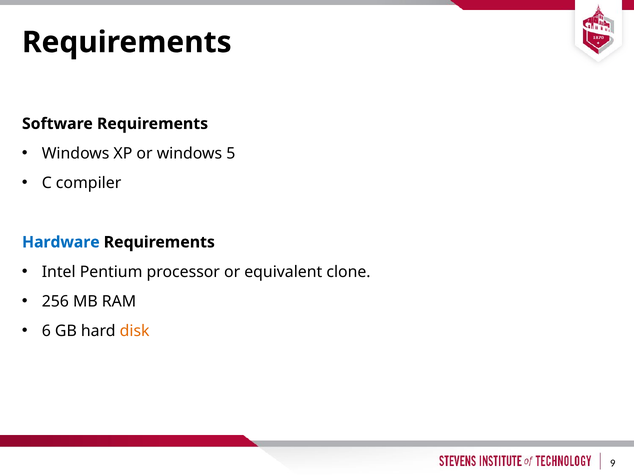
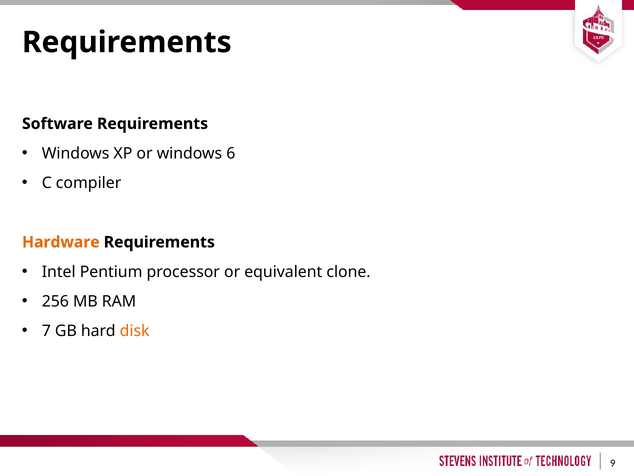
5: 5 -> 6 (231, 153)
Hardware colour: blue -> orange (61, 242)
6: 6 -> 7 (46, 331)
